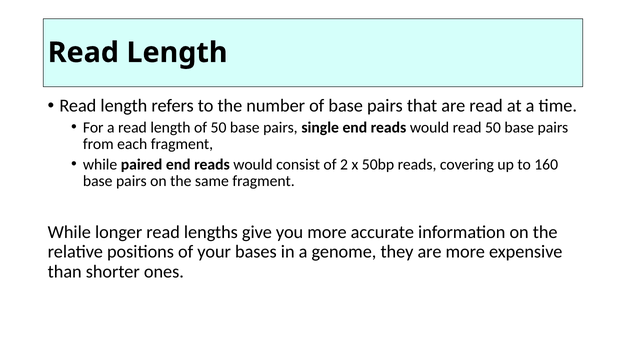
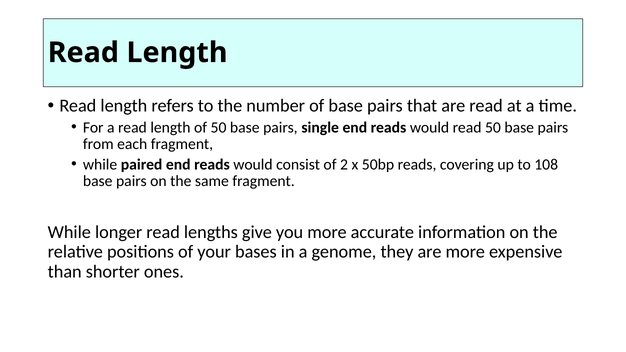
160: 160 -> 108 (546, 164)
